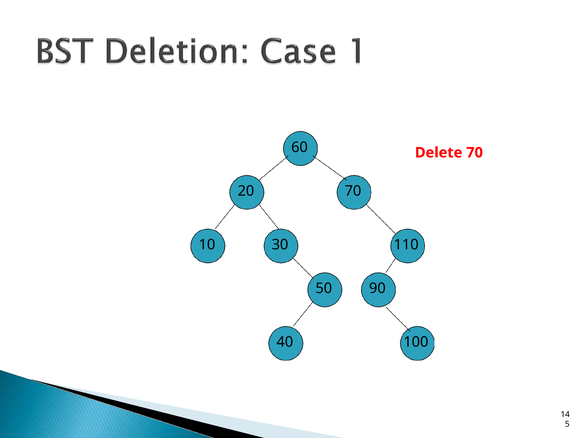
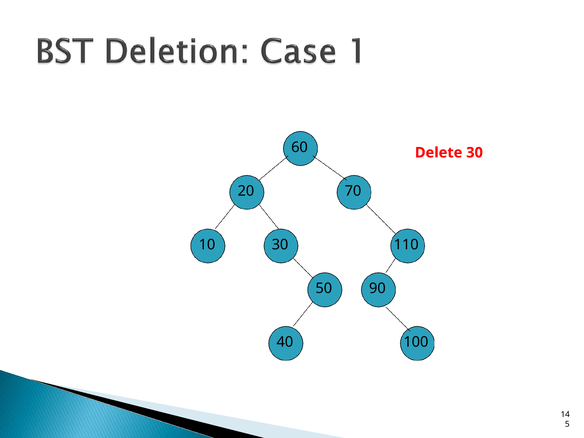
Delete 70: 70 -> 30 (475, 153)
